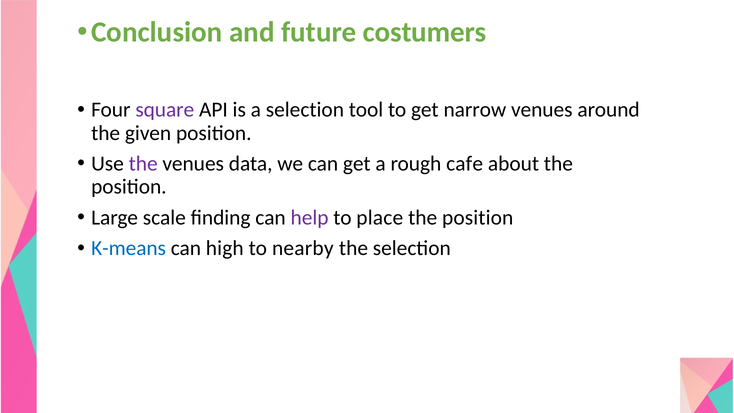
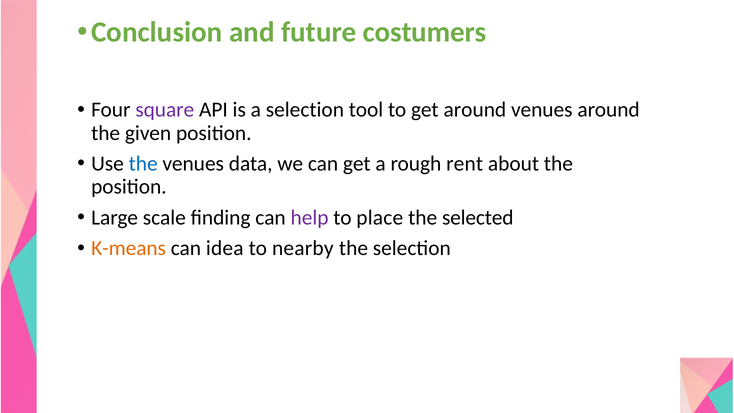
get narrow: narrow -> around (475, 110)
the colour: purple -> blue (143, 164)
cafe: cafe -> rent (465, 164)
position: position -> selected (478, 218)
K-means colour: blue -> orange (129, 248)
high: high -> idea (225, 248)
